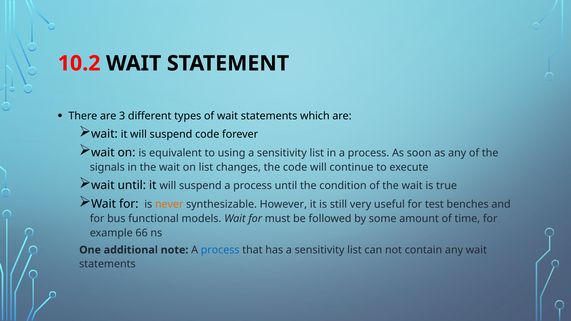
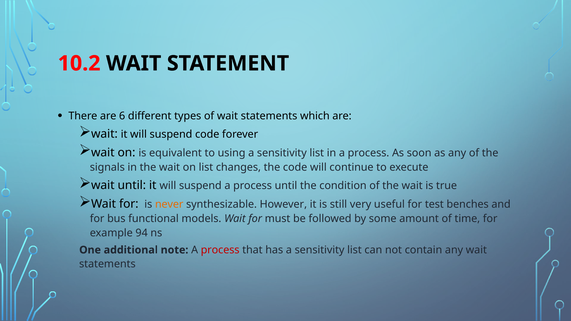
3: 3 -> 6 (122, 116)
66: 66 -> 94 (142, 233)
process colour: blue -> red (220, 250)
